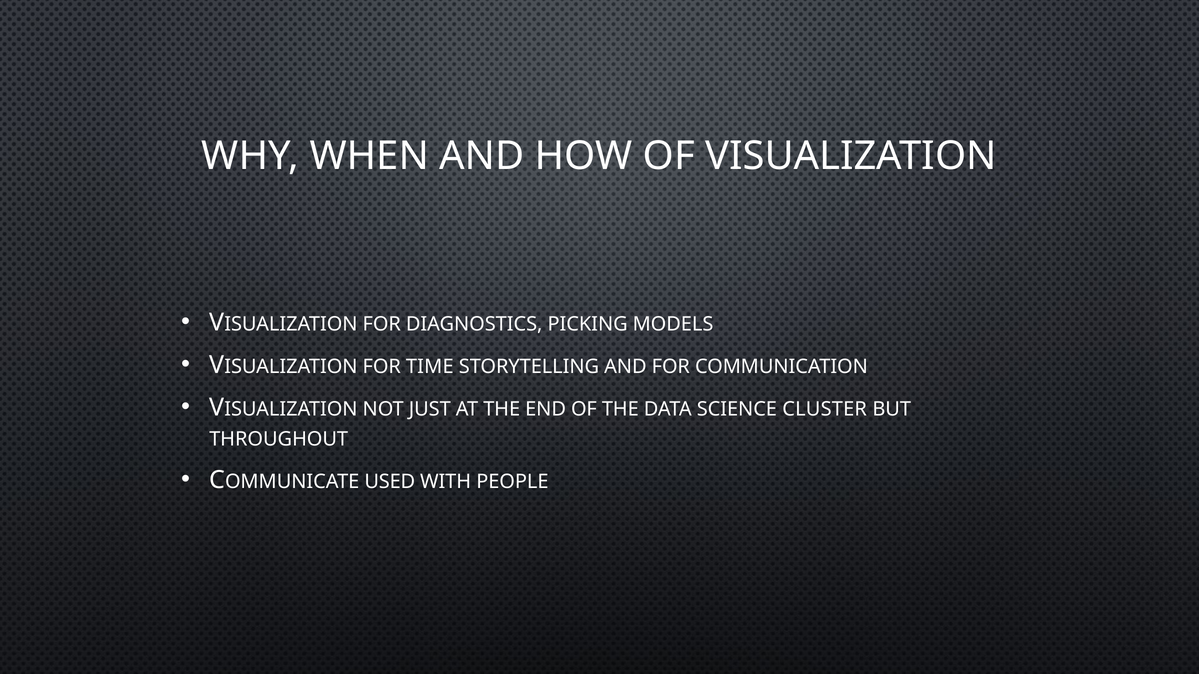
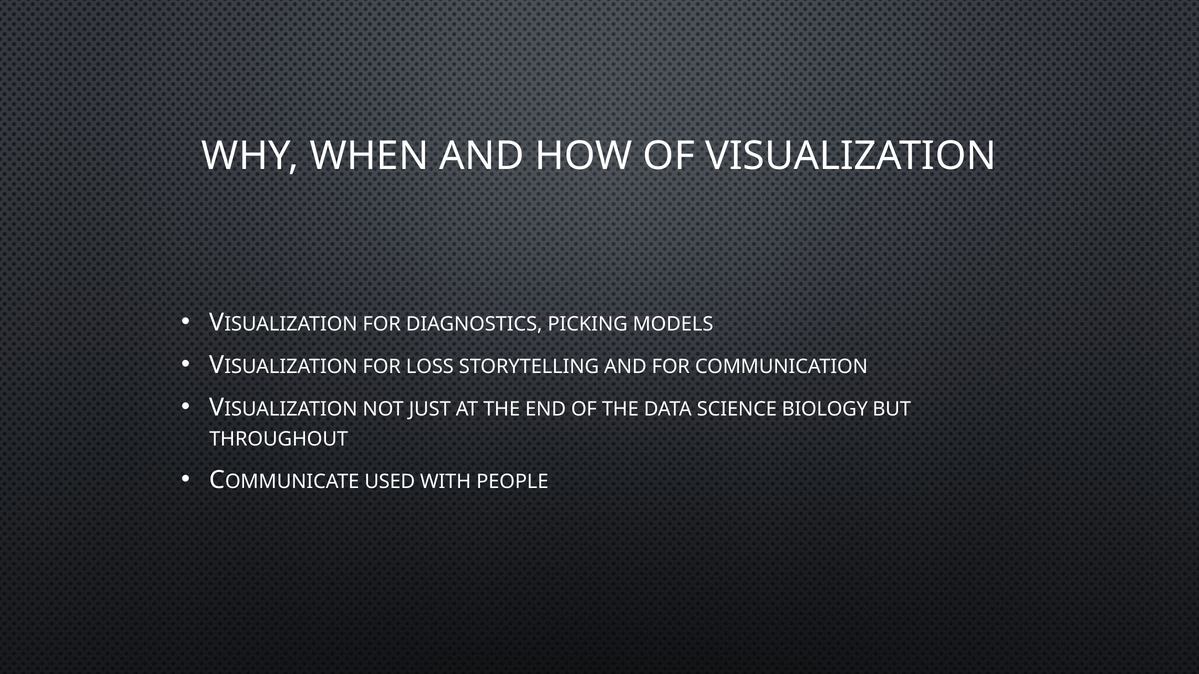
TIME: TIME -> LOSS (430, 367)
CLUSTER: CLUSTER -> BIOLOGY (825, 409)
